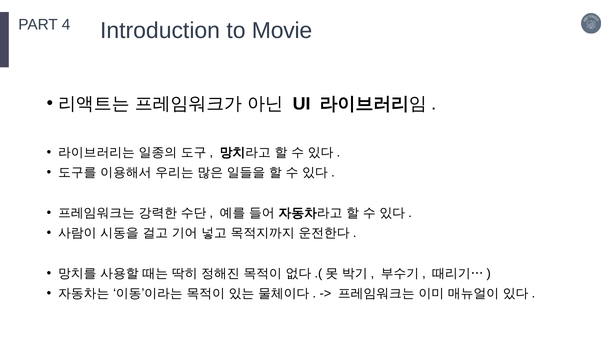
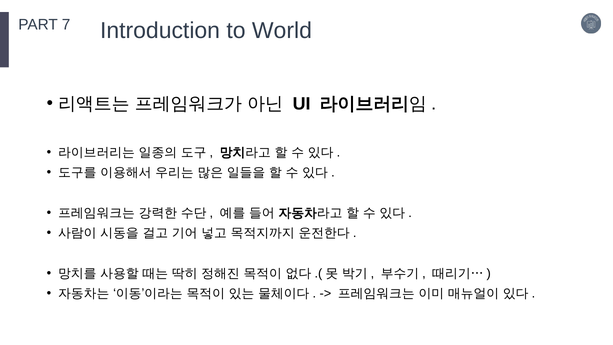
4: 4 -> 7 (66, 25)
Movie: Movie -> World (282, 31)
